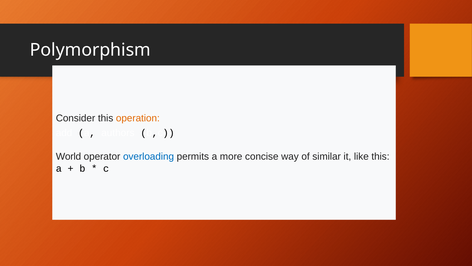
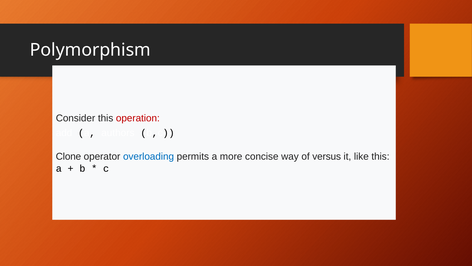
operation colour: orange -> red (138, 118)
World: World -> Clone (68, 156)
similar: similar -> versus (327, 156)
